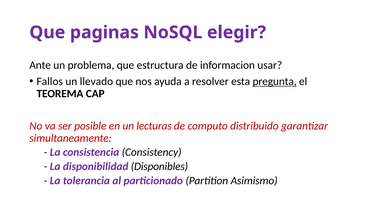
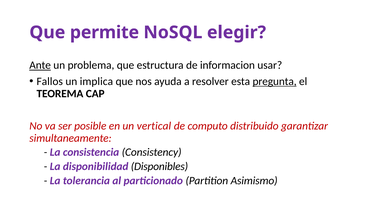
paginas: paginas -> permite (104, 32)
Ante underline: none -> present (40, 65)
llevado: llevado -> implica (96, 81)
lecturas: lecturas -> vertical (154, 126)
